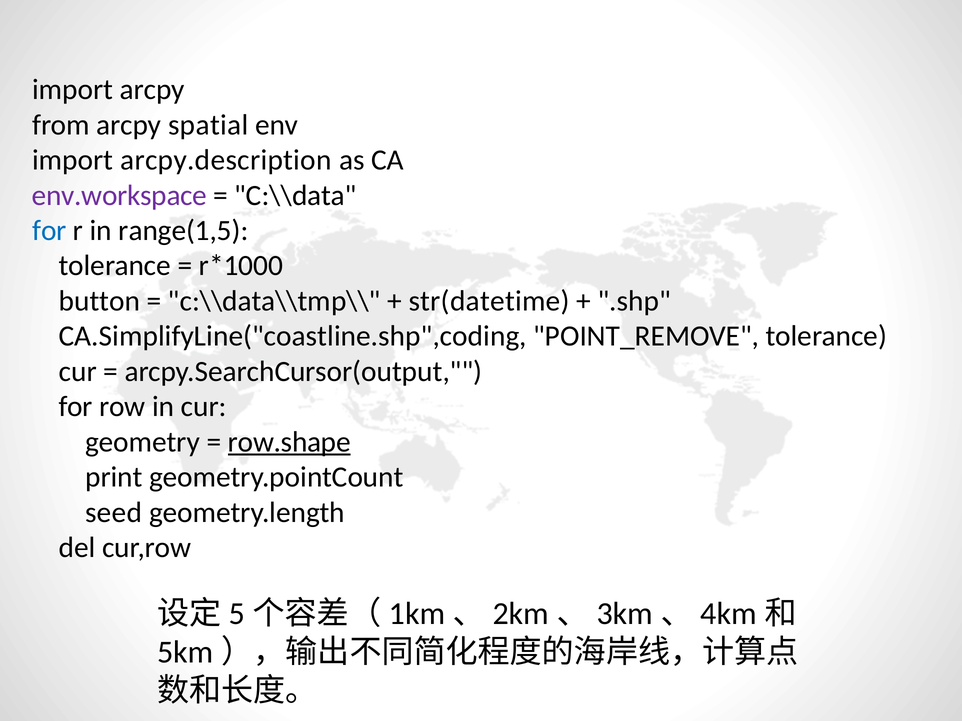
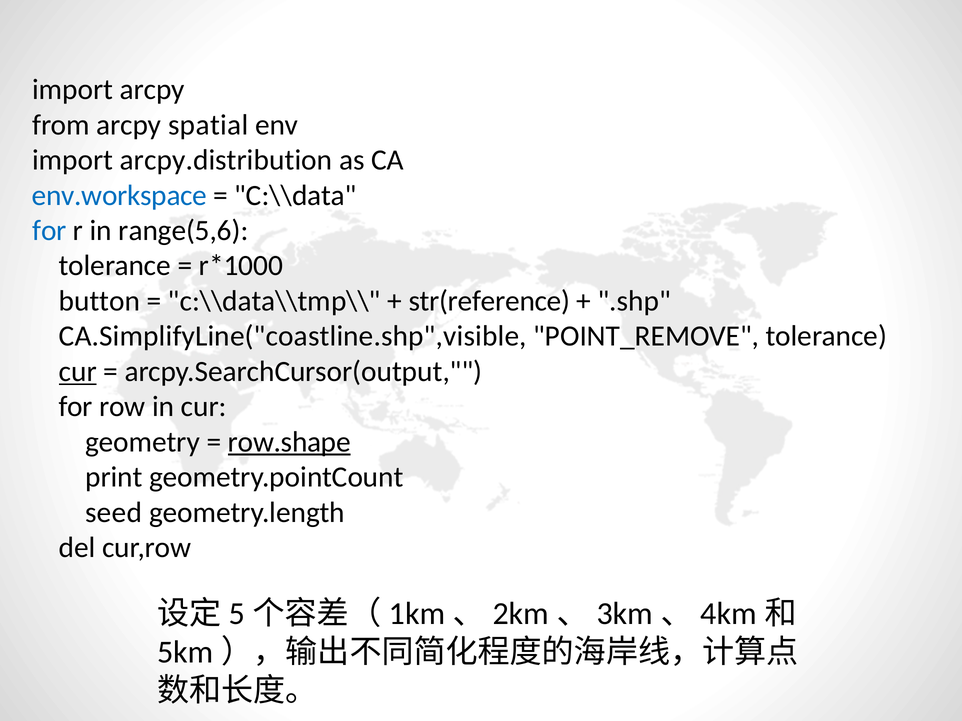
arcpy.description: arcpy.description -> arcpy.distribution (226, 160)
env.workspace colour: purple -> blue (119, 195)
range(1,5: range(1,5 -> range(5,6 (183, 231)
str(datetime: str(datetime -> str(reference (489, 301)
CA.SimplifyLine("coastline.shp",coding: CA.SimplifyLine("coastline.shp",coding -> CA.SimplifyLine("coastline.shp",visible (293, 337)
cur underline: none -> present (78, 372)
